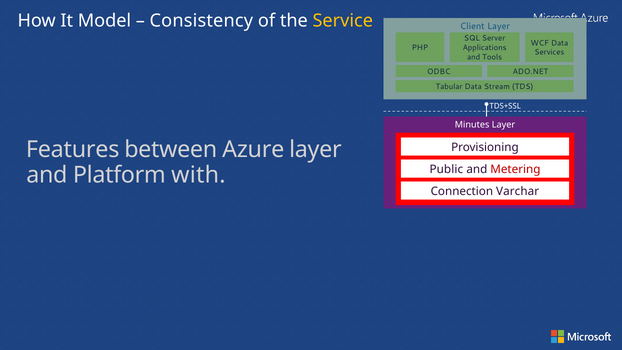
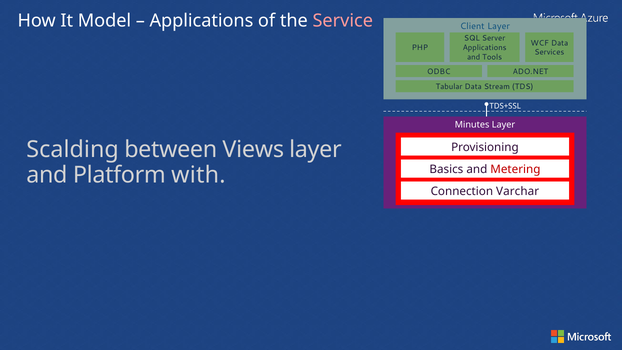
Consistency: Consistency -> Applications (201, 21)
Service colour: yellow -> pink (343, 21)
Features: Features -> Scalding (73, 150)
Azure: Azure -> Views (253, 150)
Public: Public -> Basics (446, 169)
